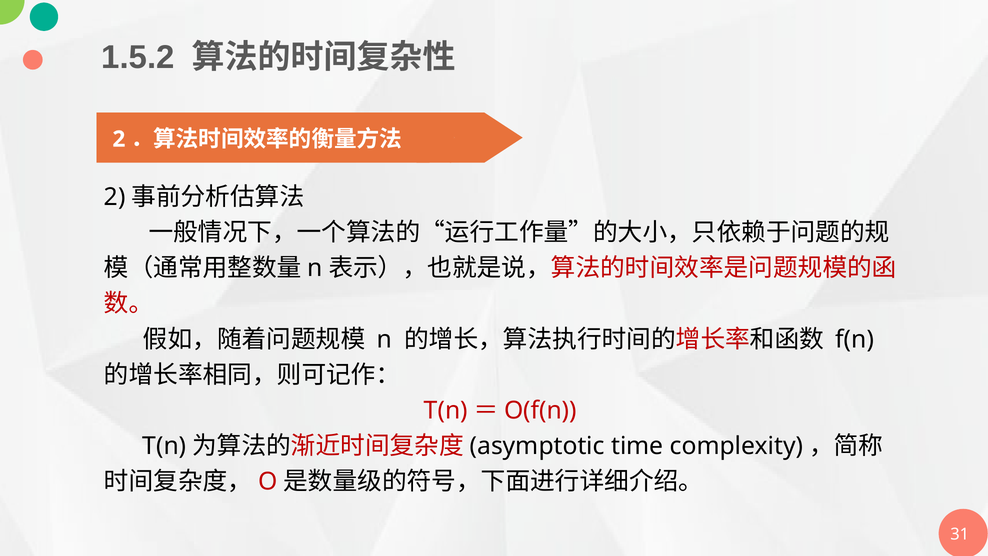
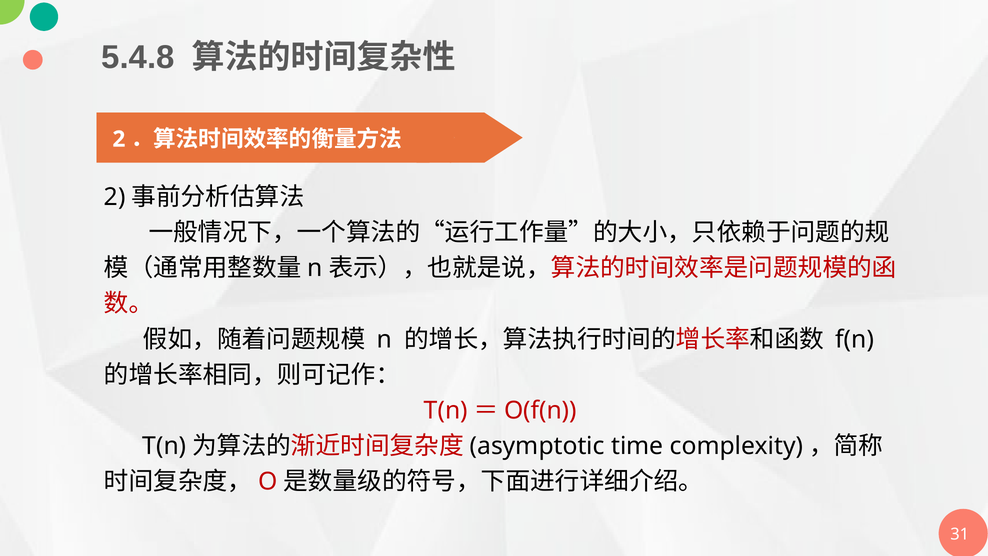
1.5.2: 1.5.2 -> 5.4.8 (138, 57)
